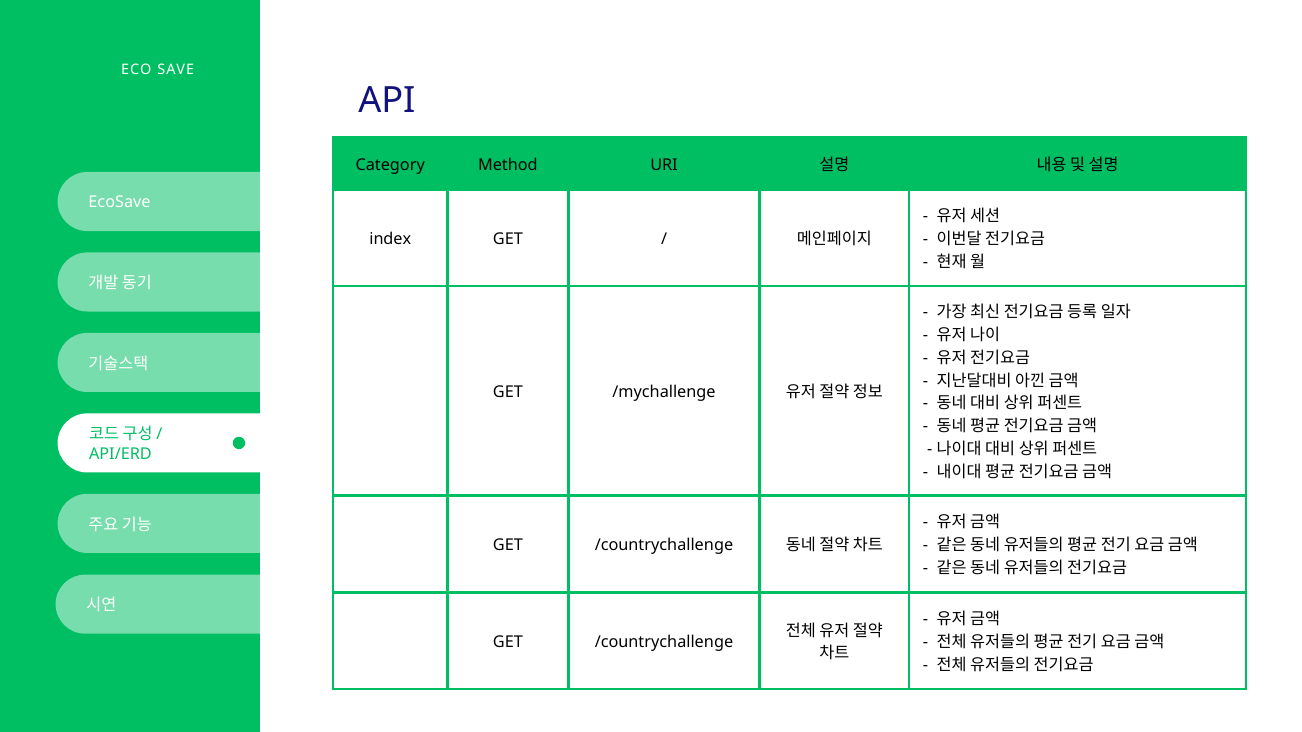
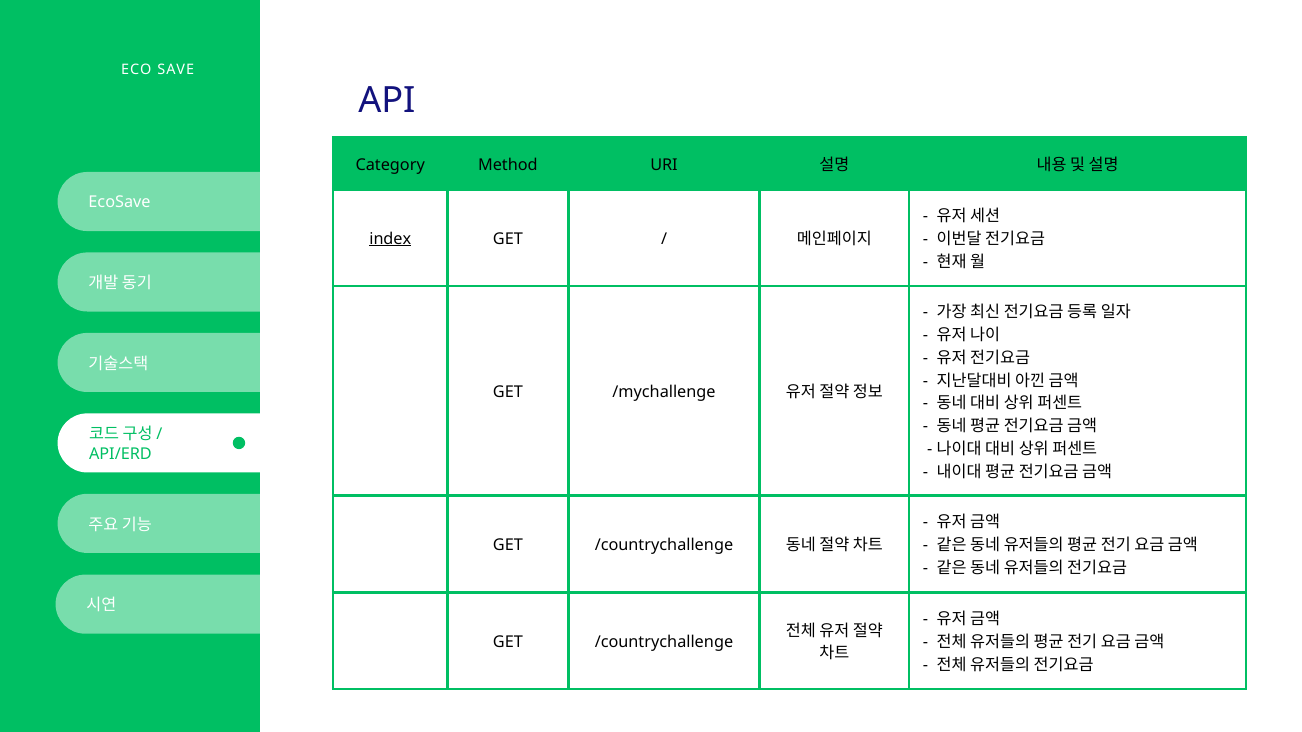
index underline: none -> present (390, 239)
